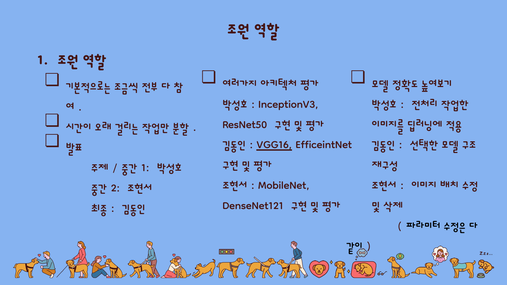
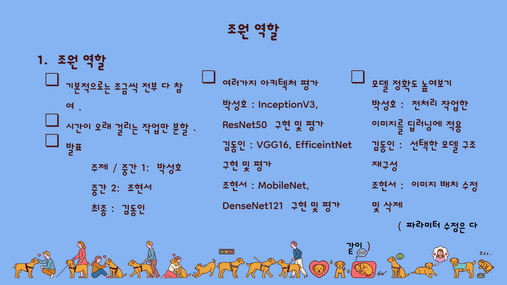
VGG16 underline: present -> none (274, 143)
